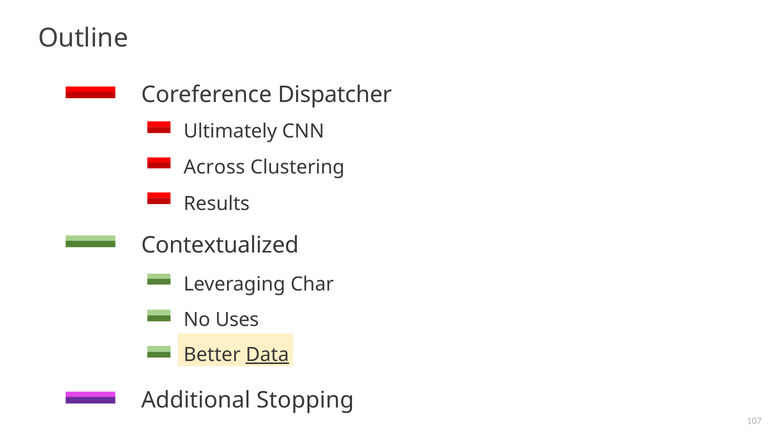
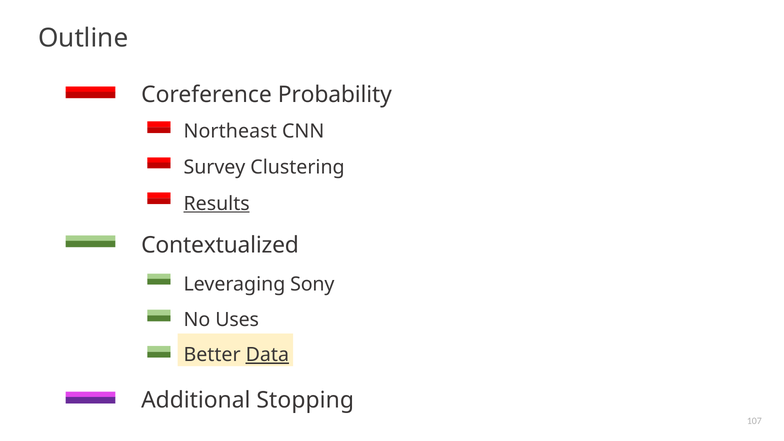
Dispatcher: Dispatcher -> Probability (335, 95)
Ultimately: Ultimately -> Northeast (230, 131)
Across: Across -> Survey (214, 167)
Results underline: none -> present (217, 204)
Char: Char -> Sony (312, 284)
